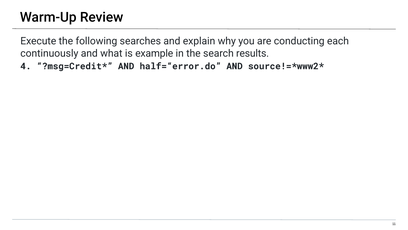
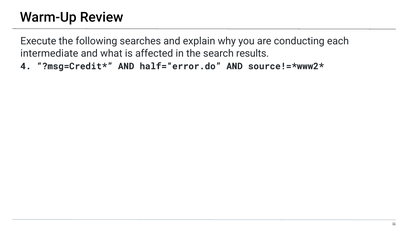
continuously: continuously -> intermediate (49, 53)
example: example -> affected (154, 53)
